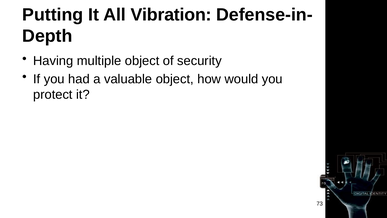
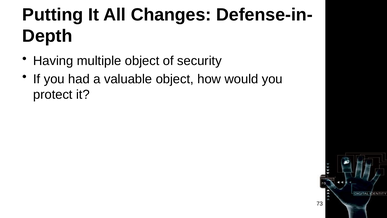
Vibration: Vibration -> Changes (171, 15)
